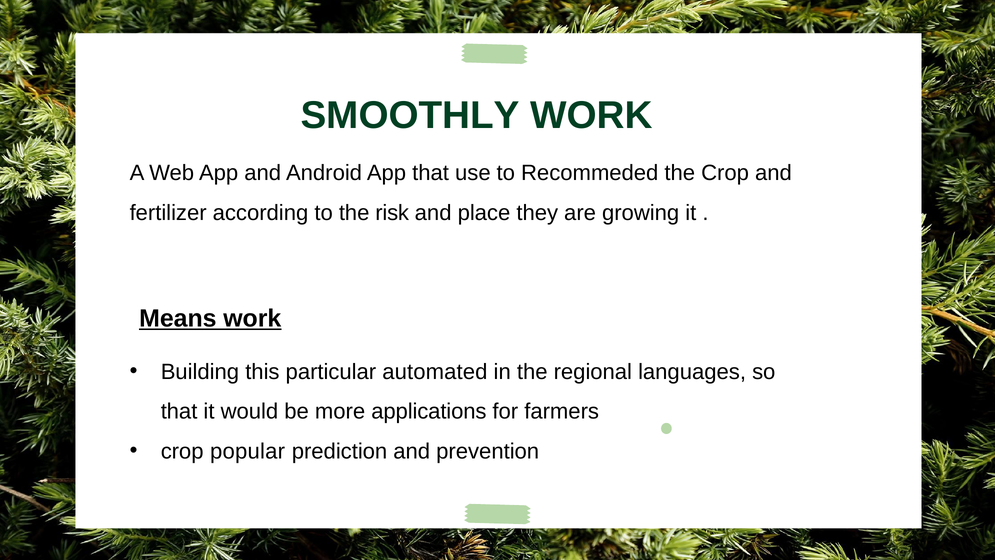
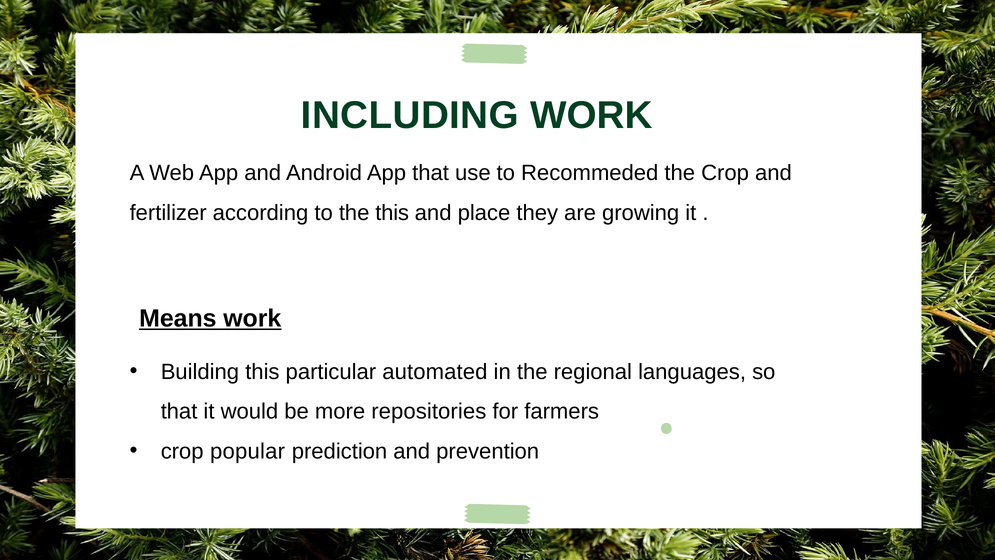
SMOOTHLY: SMOOTHLY -> INCLUDING (410, 115)
the risk: risk -> this (392, 213)
applications: applications -> repositories (429, 411)
